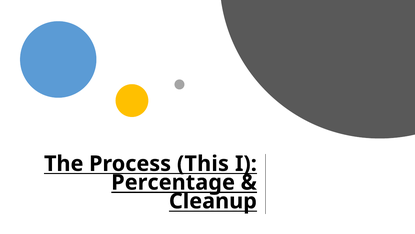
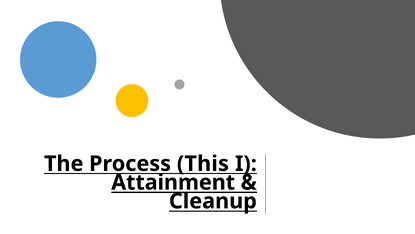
Percentage: Percentage -> Attainment (173, 182)
